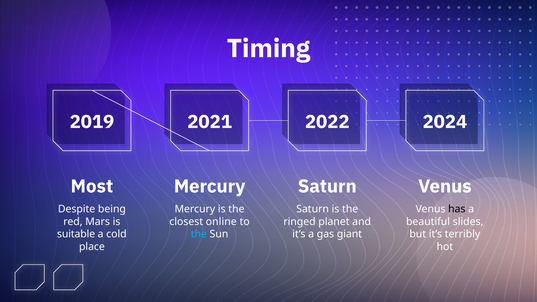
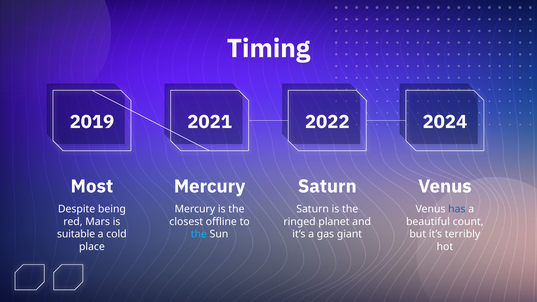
has colour: black -> blue (457, 209)
online: online -> offline (221, 222)
slides: slides -> count (468, 222)
